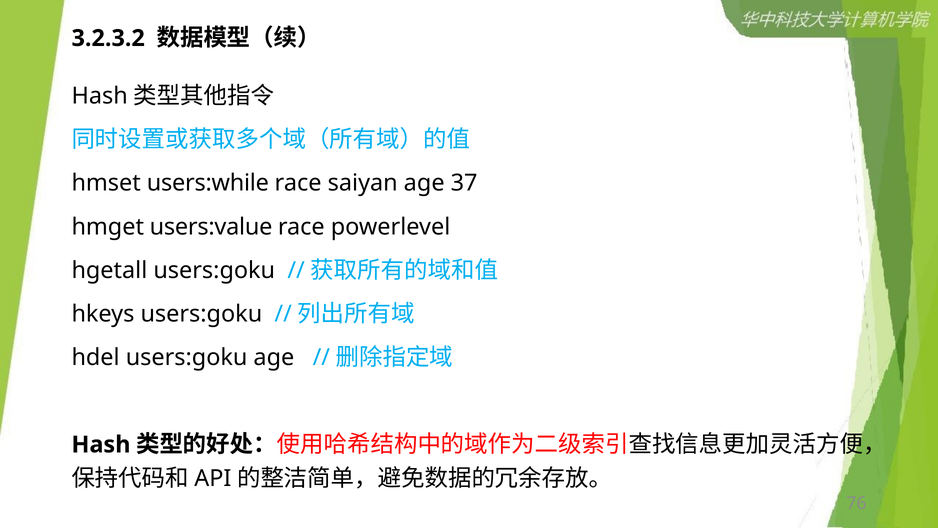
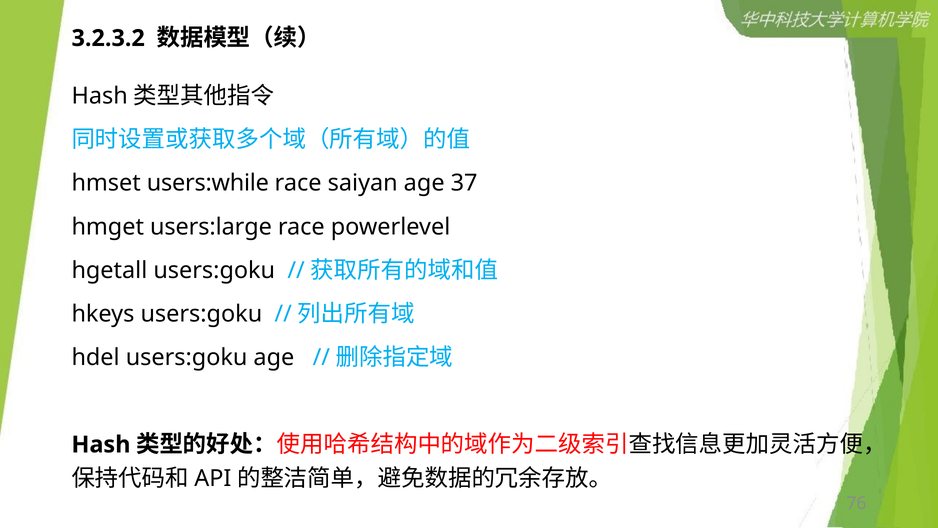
users:value: users:value -> users:large (211, 227)
